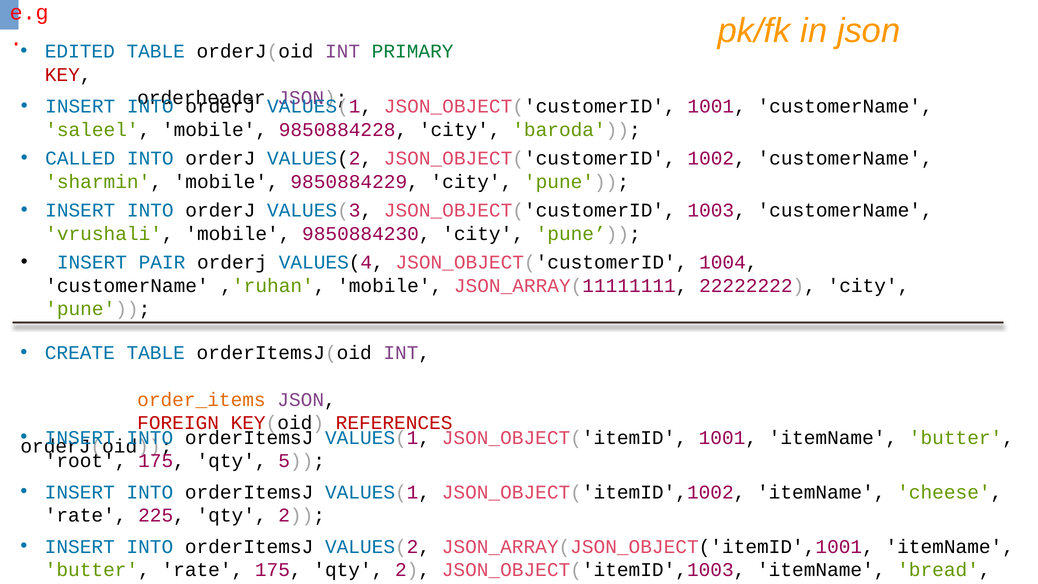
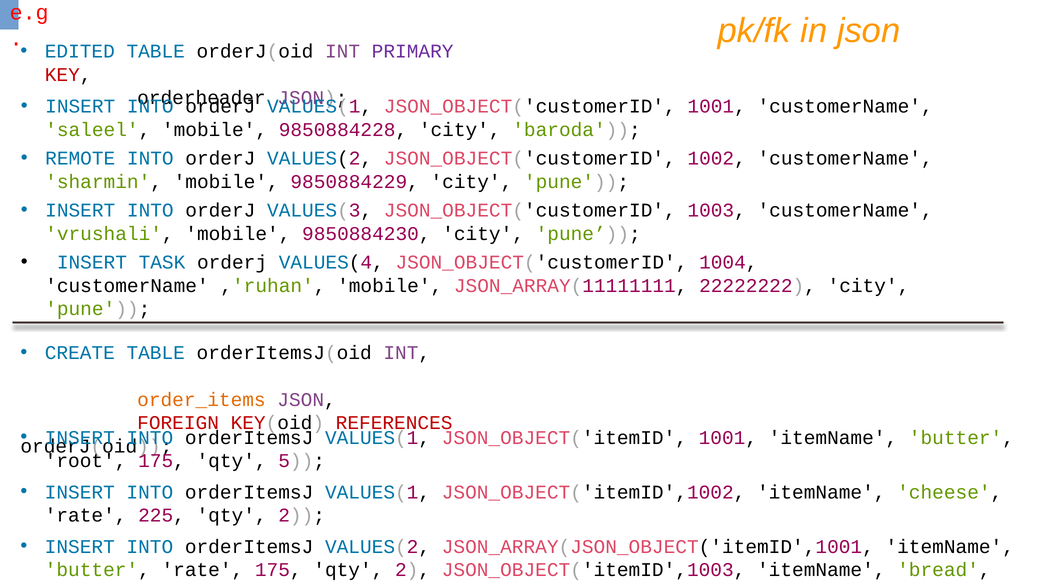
PRIMARY colour: green -> purple (413, 51)
CALLED: CALLED -> REMOTE (80, 158)
PAIR: PAIR -> TASK (162, 262)
